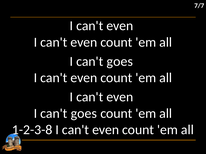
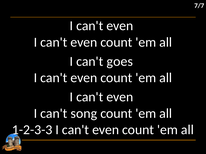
goes: goes -> song (84, 114)
1-2-3-8: 1-2-3-8 -> 1-2-3-3 (32, 130)
